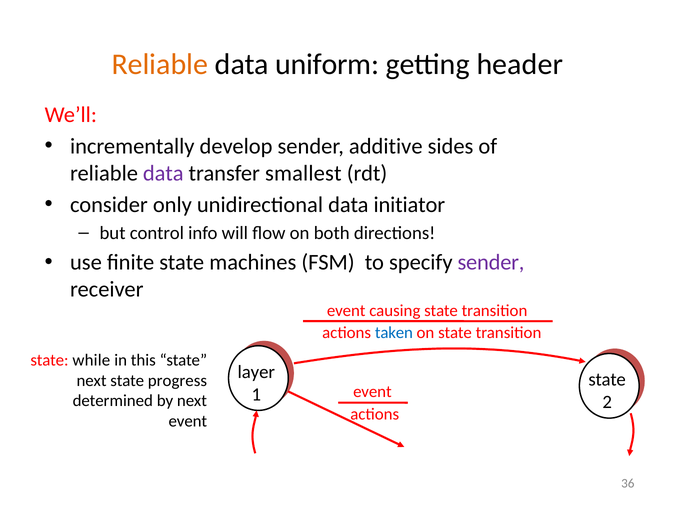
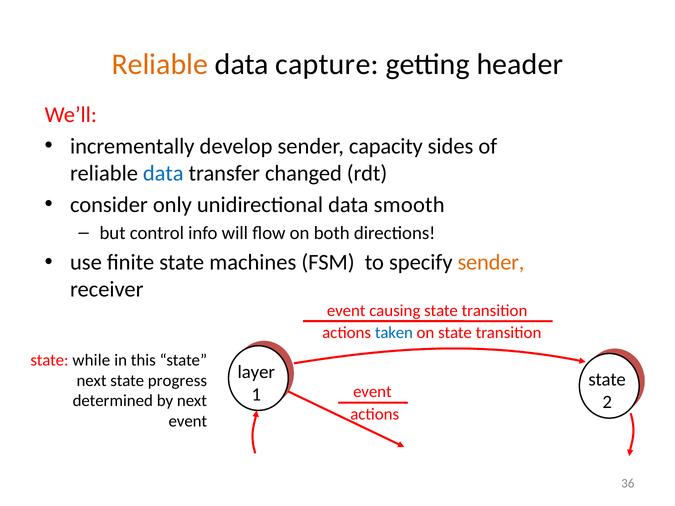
uniform: uniform -> capture (327, 65)
additive: additive -> capacity (386, 146)
data colour: purple -> blue (163, 173)
smallest: smallest -> changed (303, 173)
initiator: initiator -> smooth (409, 205)
sender colour: purple -> orange (491, 263)
